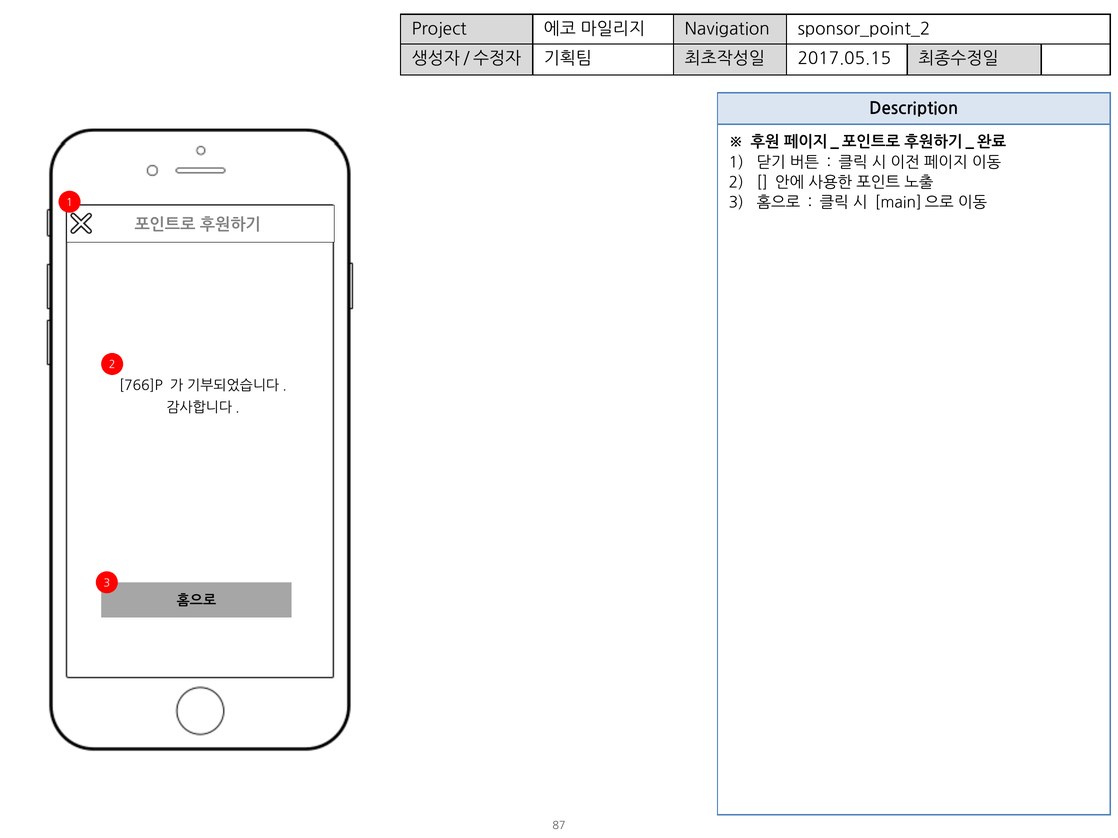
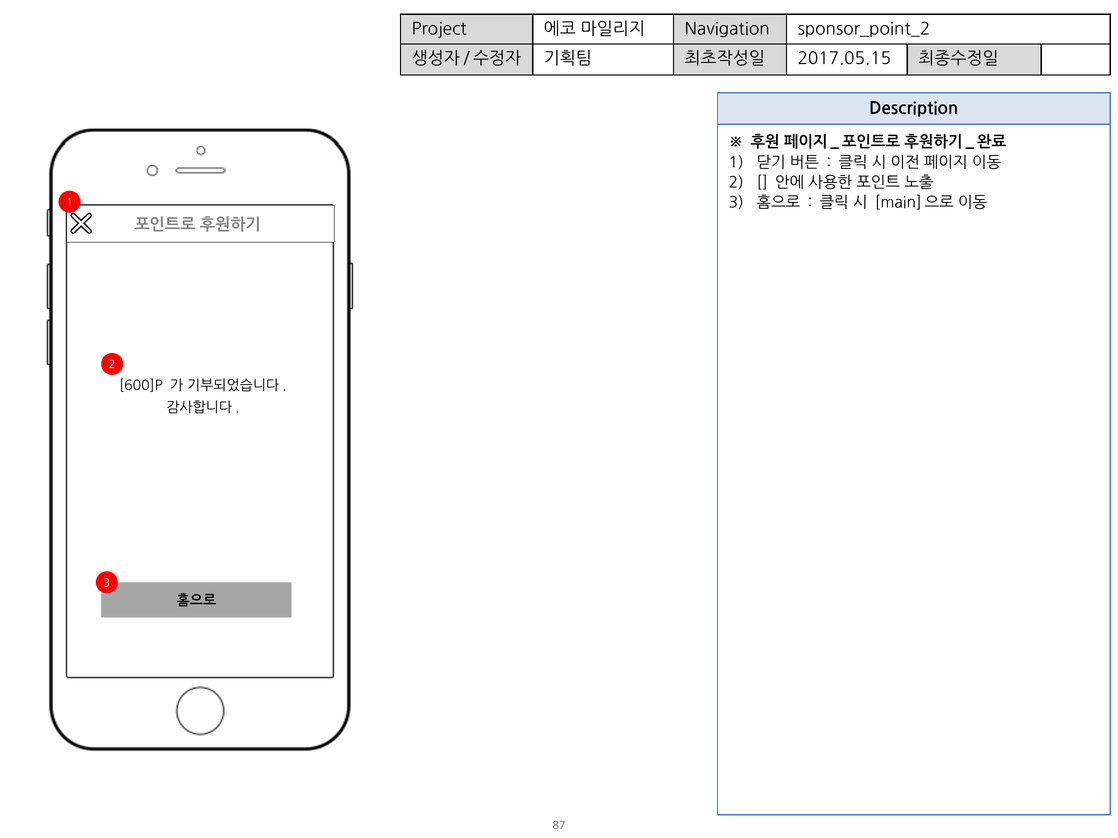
766]P: 766]P -> 600]P (141, 386)
